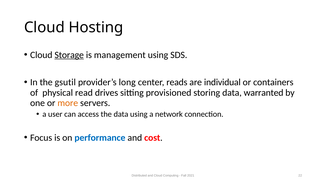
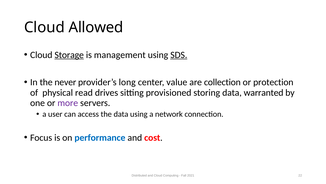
Hosting: Hosting -> Allowed (96, 27)
SDS underline: none -> present (179, 55)
gsutil: gsutil -> never (65, 82)
reads: reads -> value (177, 82)
individual: individual -> collection (222, 82)
containers: containers -> protection (273, 82)
more colour: orange -> purple (68, 103)
